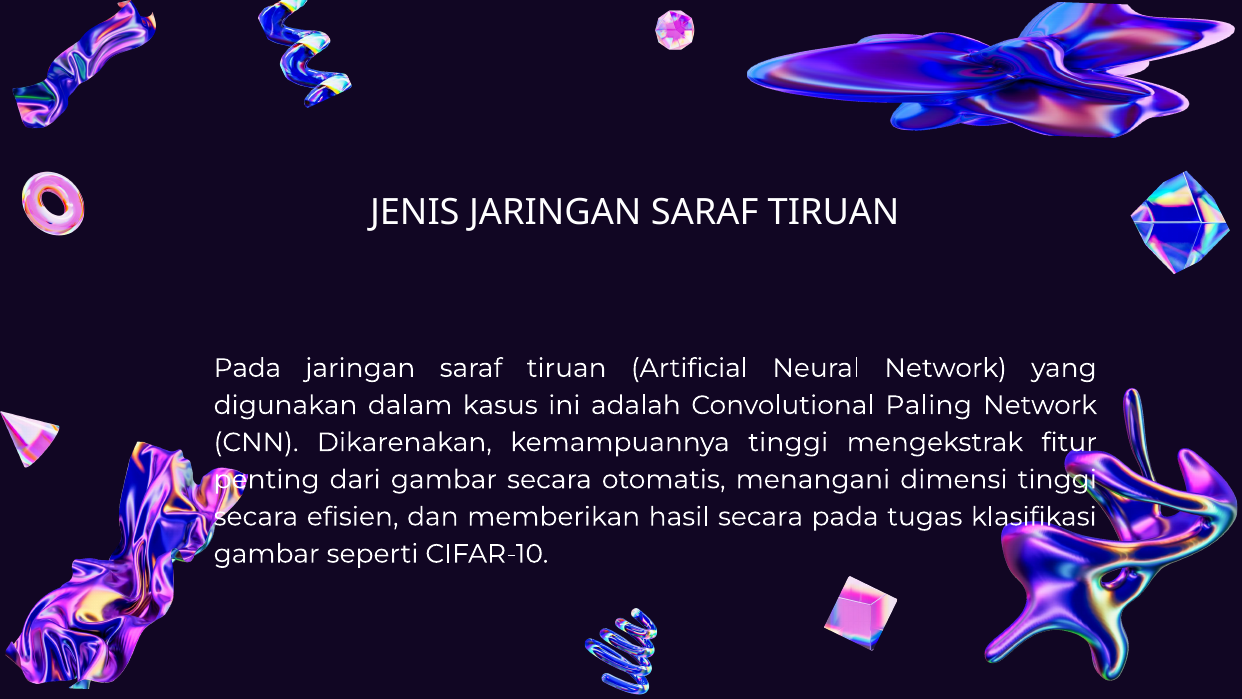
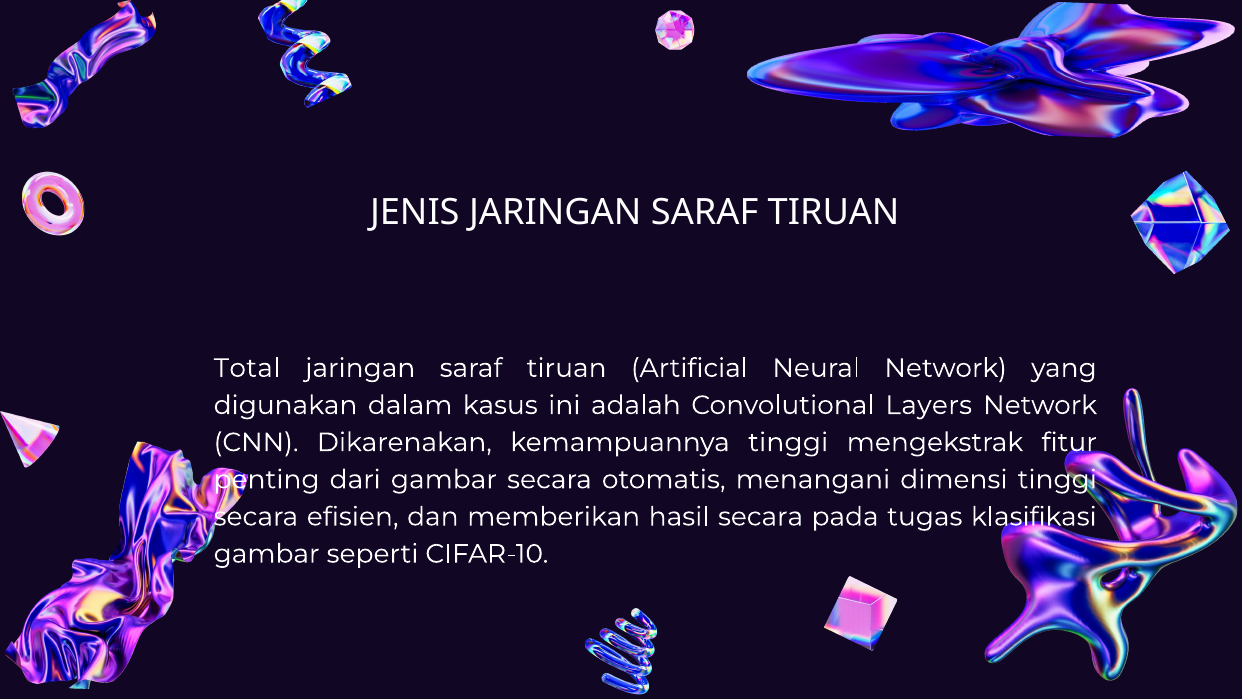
Pada: Pada -> Total (247, 368)
Paling: Paling -> Layers (929, 405)
